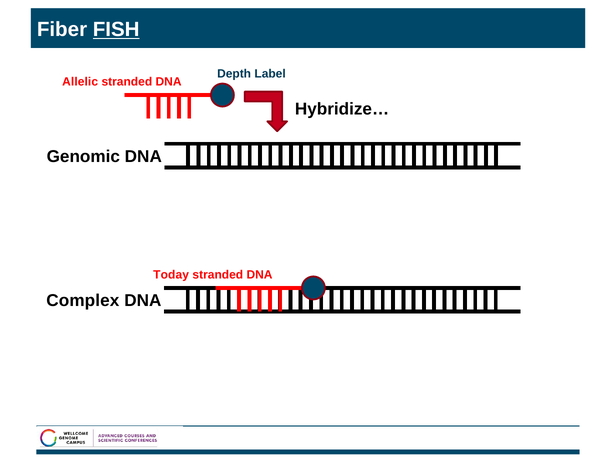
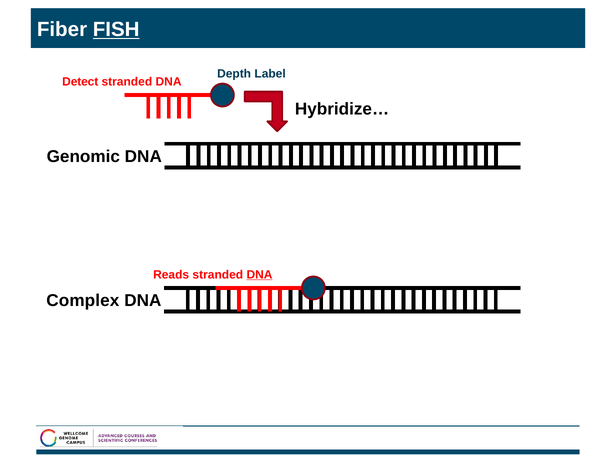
Allelic: Allelic -> Detect (80, 82)
Today: Today -> Reads (171, 275)
DNA underline: none -> present (259, 275)
